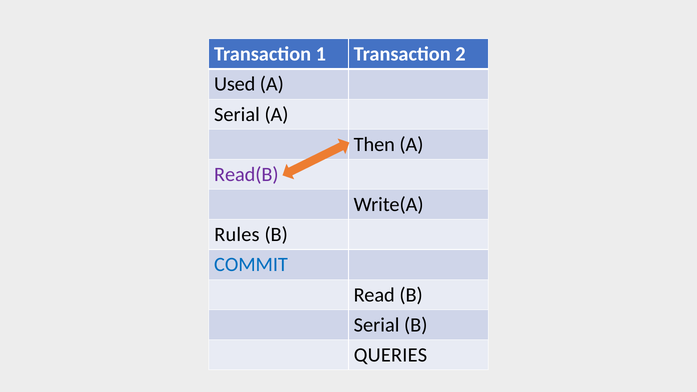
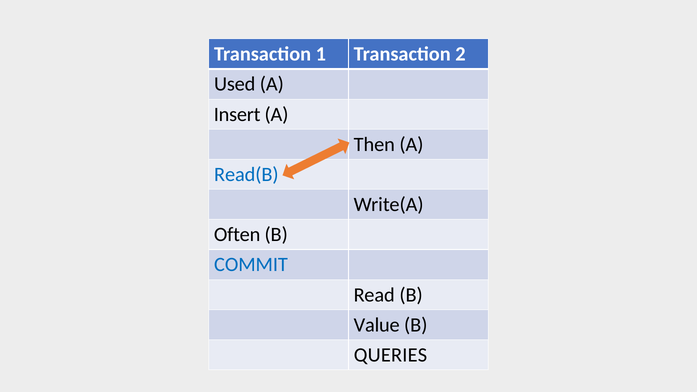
Serial: Serial -> Insert (237, 114)
Read(B colour: purple -> blue (246, 175)
Rules: Rules -> Often (237, 235)
Serial: Serial -> Value (377, 325)
